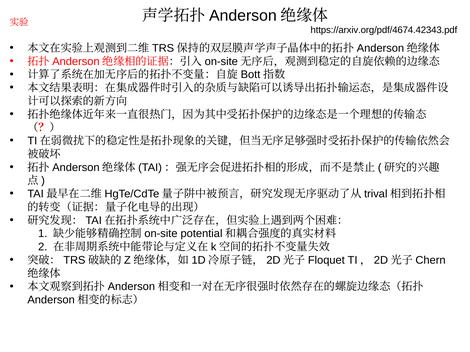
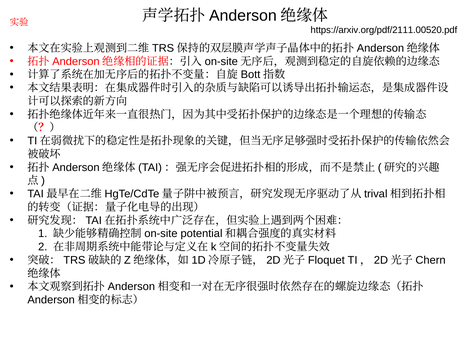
https://arxiv.org/pdf/4674.42343.pdf: https://arxiv.org/pdf/4674.42343.pdf -> https://arxiv.org/pdf/2111.00520.pdf (384, 30)
